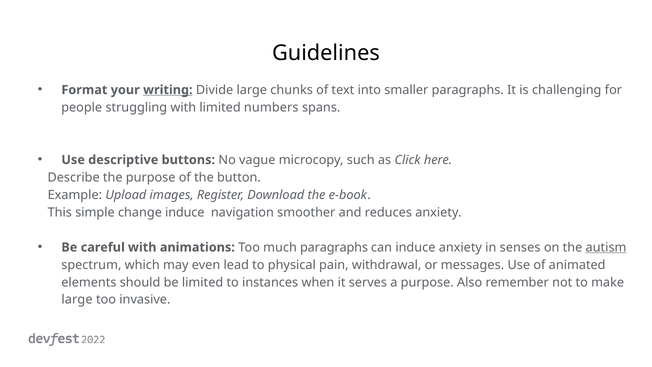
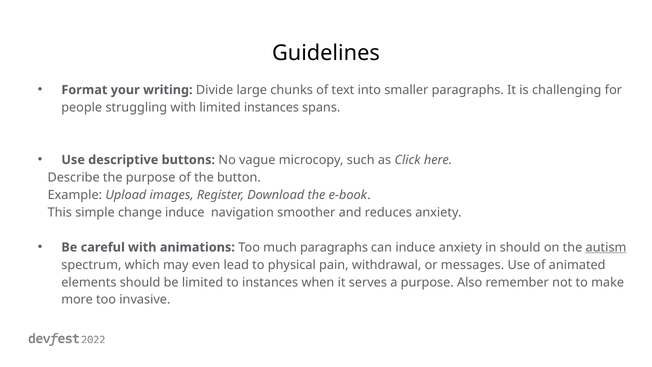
writing underline: present -> none (168, 90)
limited numbers: numbers -> instances (271, 107)
in senses: senses -> should (520, 247)
large: large -> more (77, 300)
